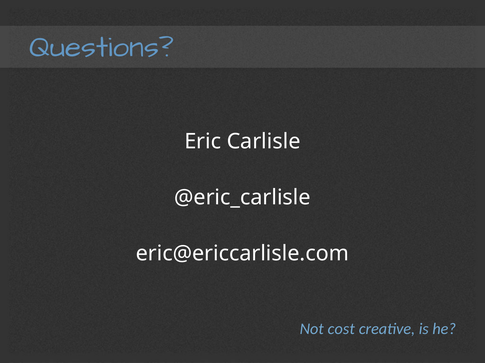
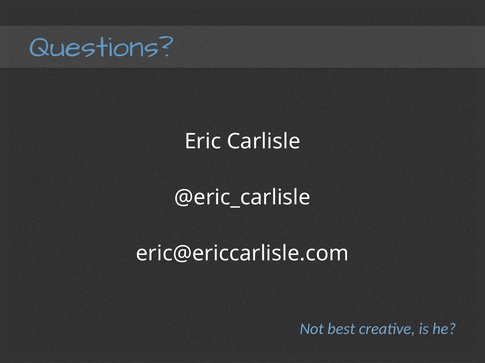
cost: cost -> best (341, 330)
